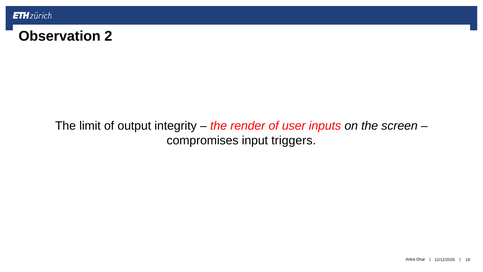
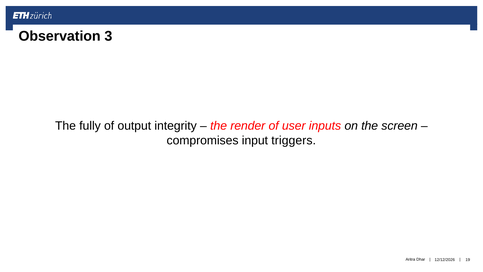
2: 2 -> 3 (108, 36)
limit: limit -> fully (90, 126)
